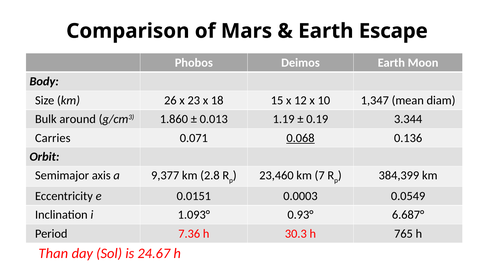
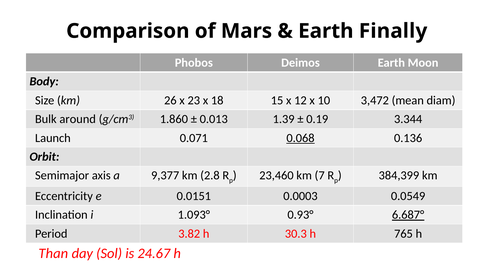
Escape: Escape -> Finally (393, 31)
1,347: 1,347 -> 3,472 (375, 100)
1.19: 1.19 -> 1.39 (284, 119)
Carries: Carries -> Launch (53, 138)
6.687° underline: none -> present (408, 215)
7.36: 7.36 -> 3.82 (189, 234)
